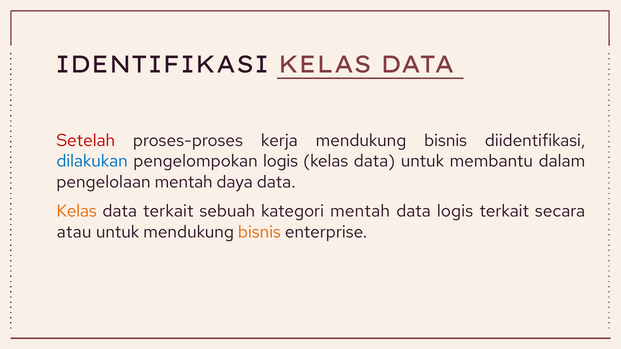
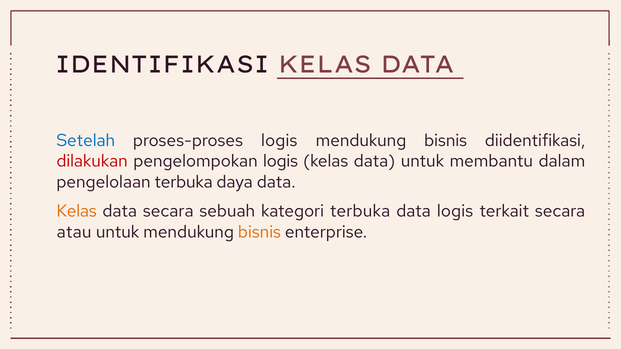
Setelah colour: red -> blue (86, 141)
proses-proses kerja: kerja -> logis (279, 141)
dilakukan colour: blue -> red (92, 161)
pengelolaan mentah: mentah -> terbuka (184, 182)
data terkait: terkait -> secara (168, 211)
kategori mentah: mentah -> terbuka (360, 211)
